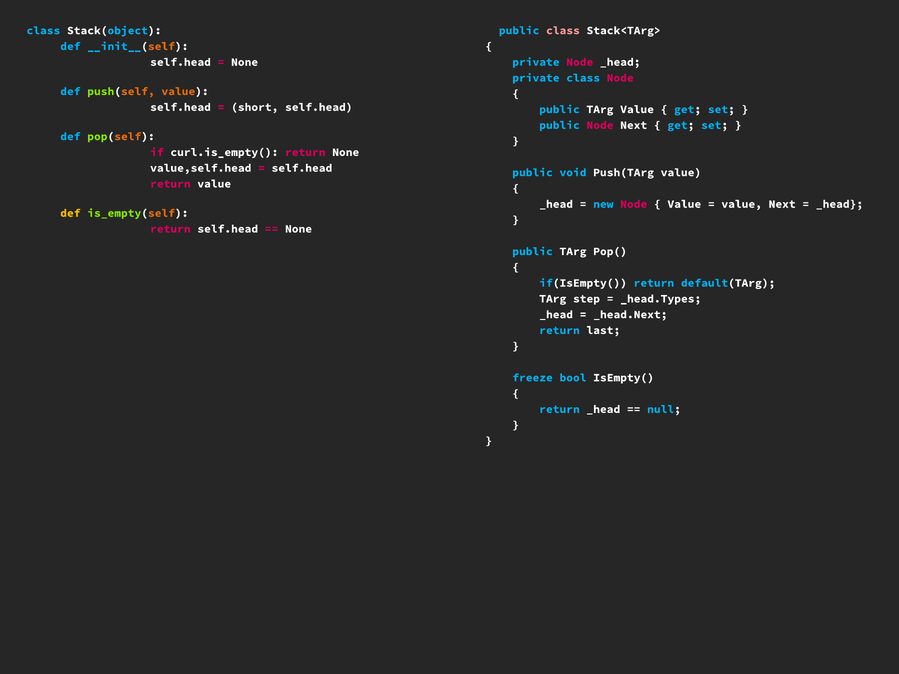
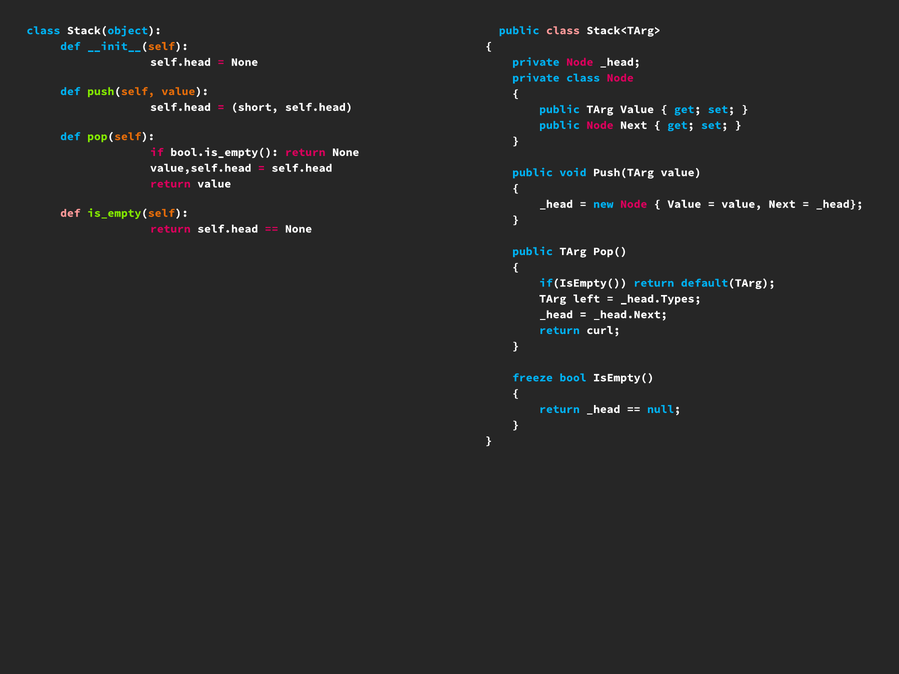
curl.is_empty(: curl.is_empty( -> bool.is_empty( (224, 152)
def colour: yellow -> pink (70, 213)
step: step -> left (587, 299)
last: last -> curl (603, 330)
